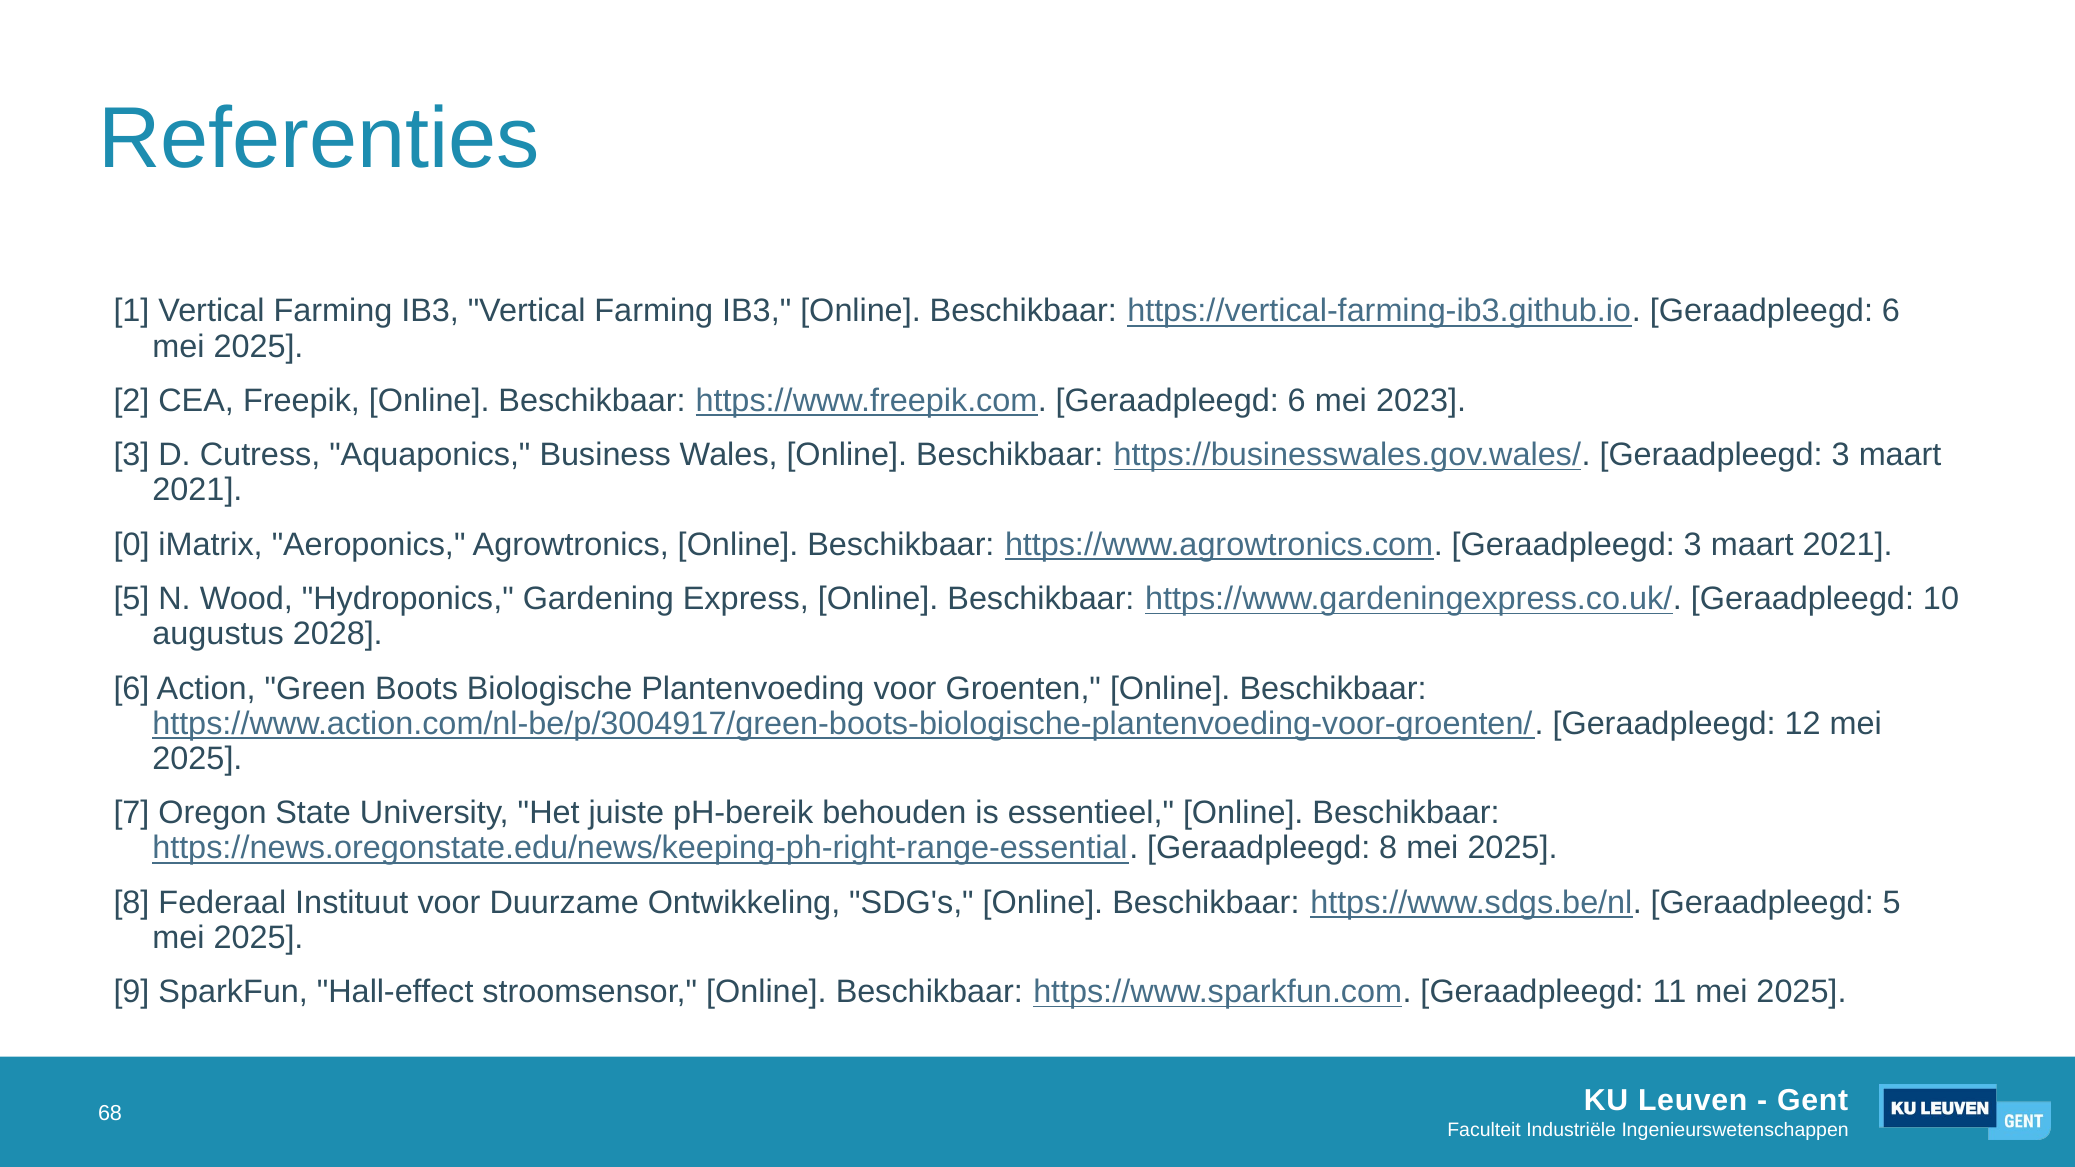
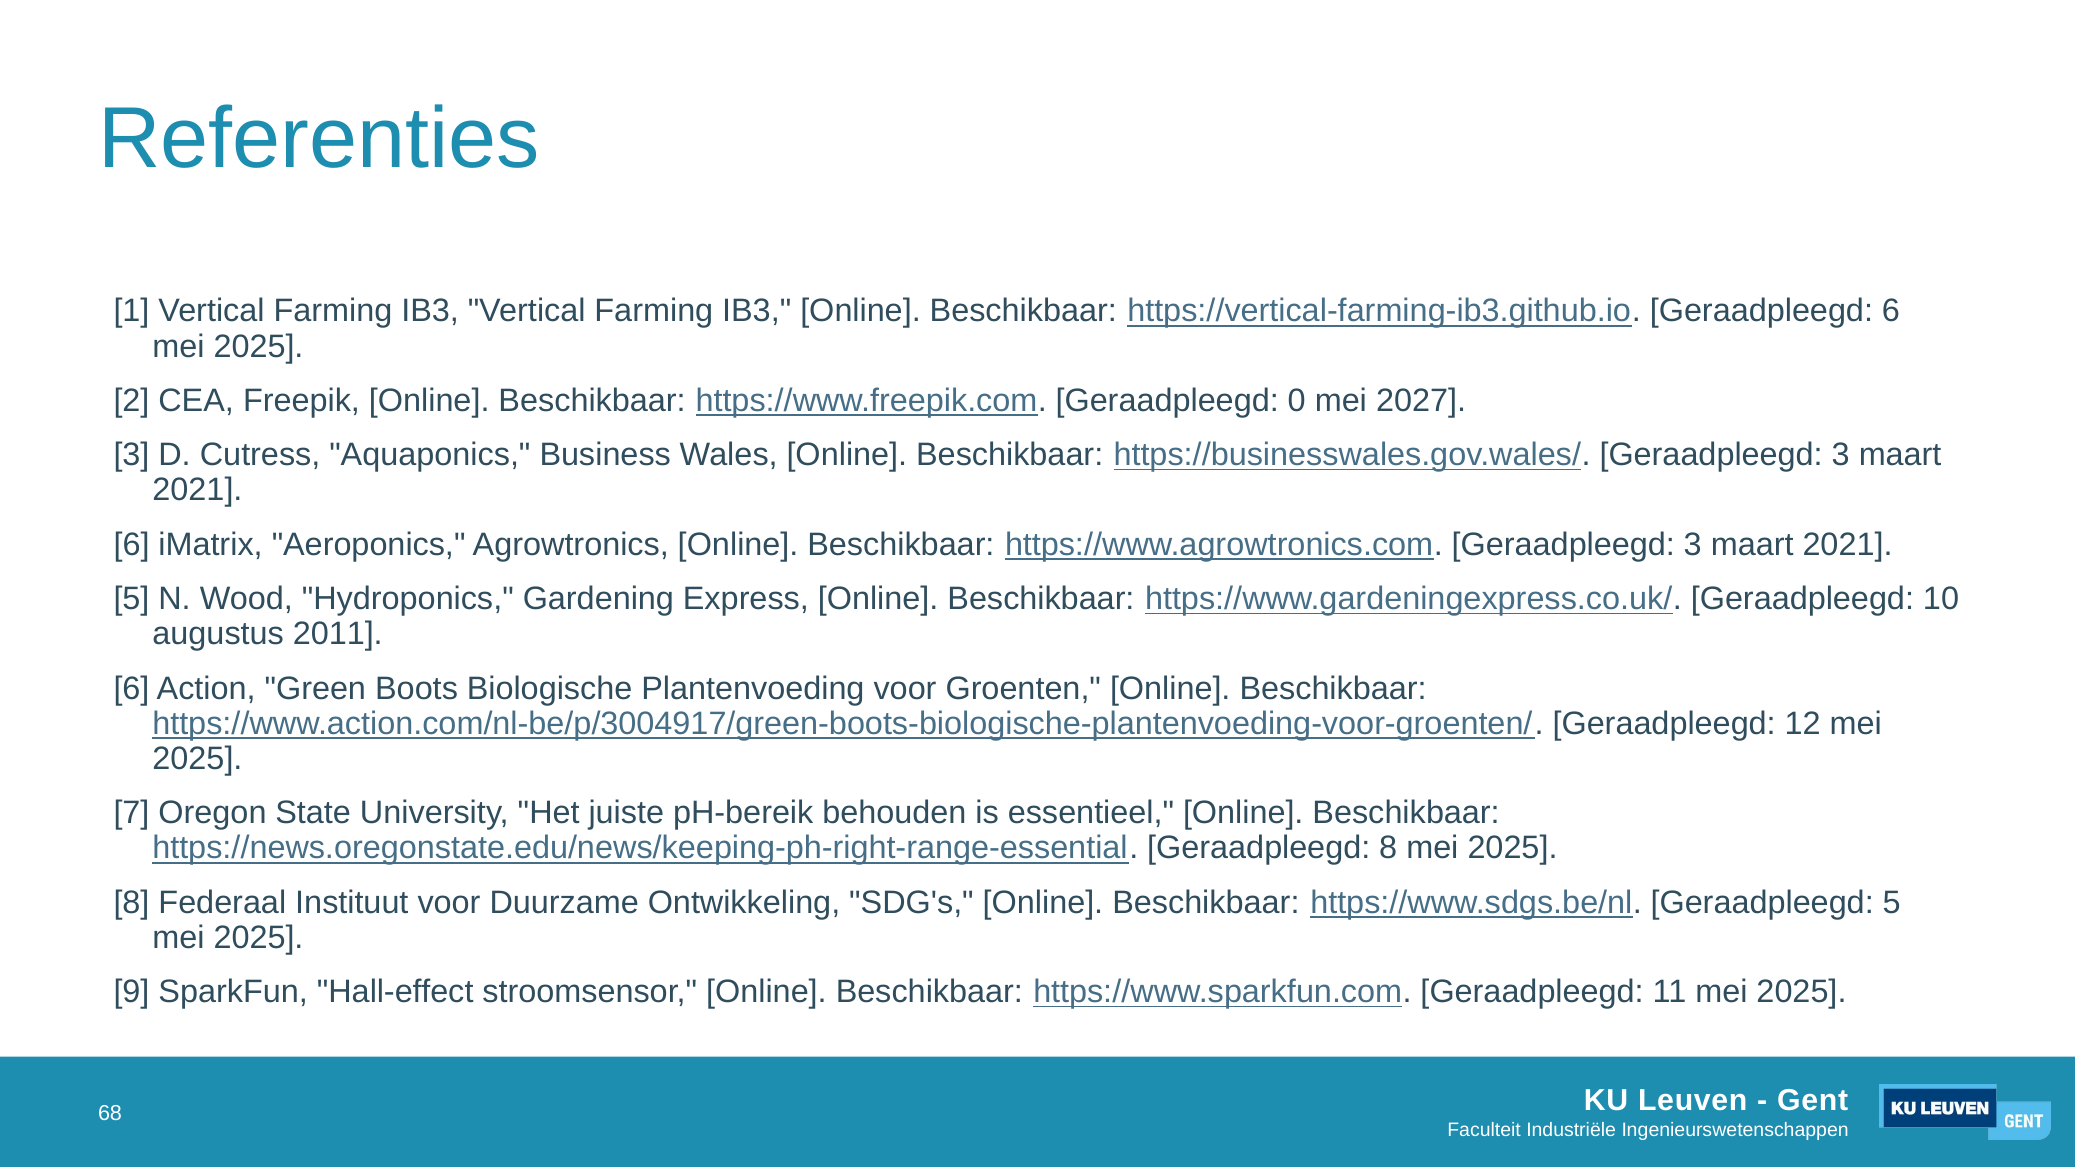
https://www.freepik.com Geraadpleegd 6: 6 -> 0 (1297, 401)
2023: 2023 -> 2027 (1421, 401)
0: 0 -> 6 (132, 545)
2028: 2028 -> 2011 (338, 634)
